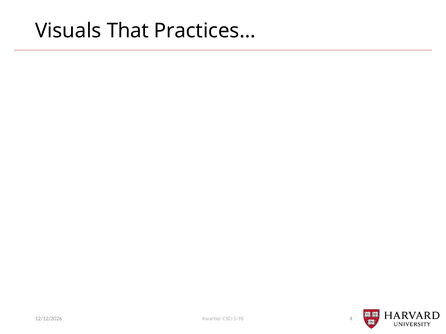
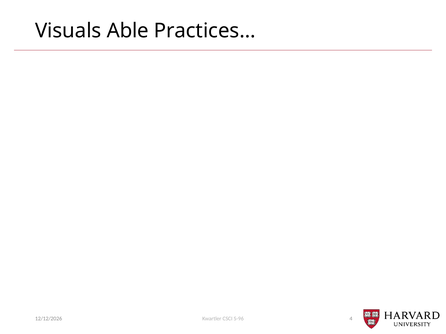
That: That -> Able (128, 31)
